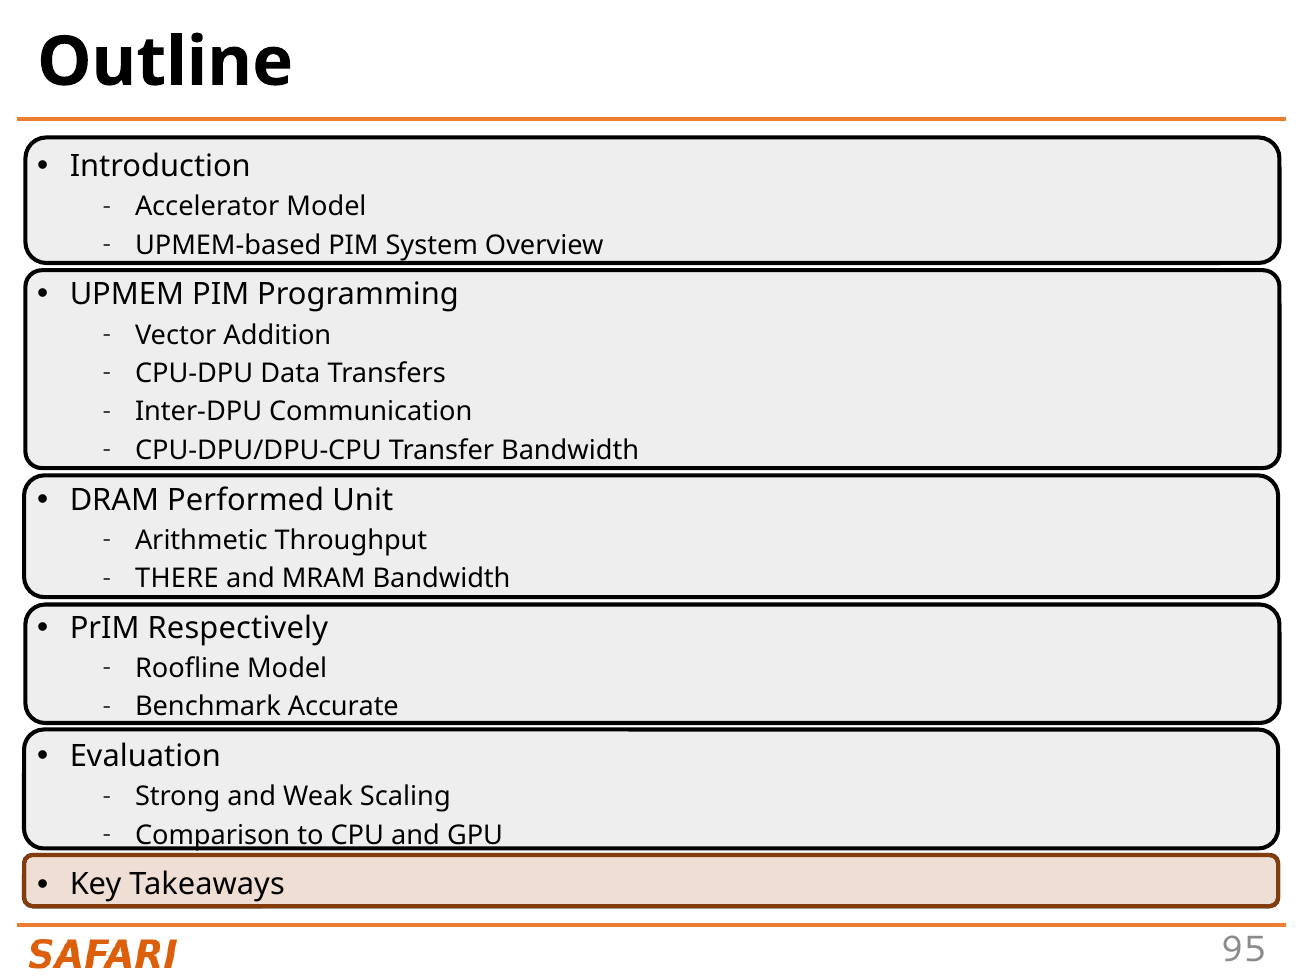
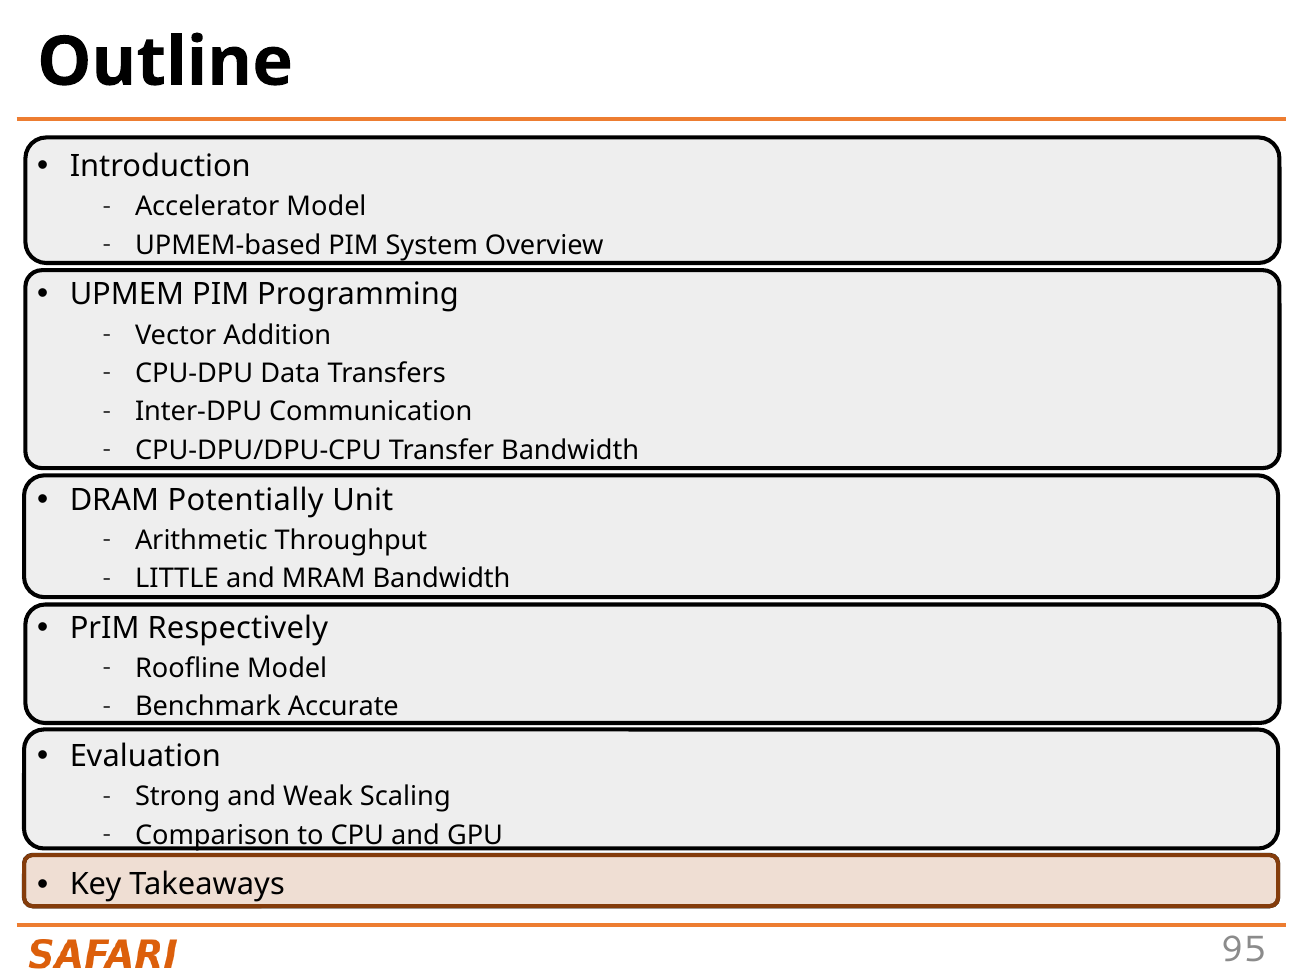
Performed: Performed -> Potentially (246, 500)
THERE: THERE -> LITTLE (177, 579)
